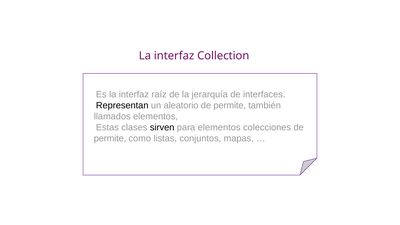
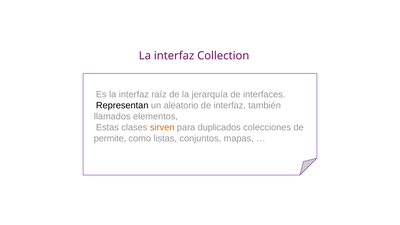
permite: permite -> interfaz (230, 105)
sirven colour: black -> orange (162, 127)
para elementos: elementos -> duplicados (219, 127)
